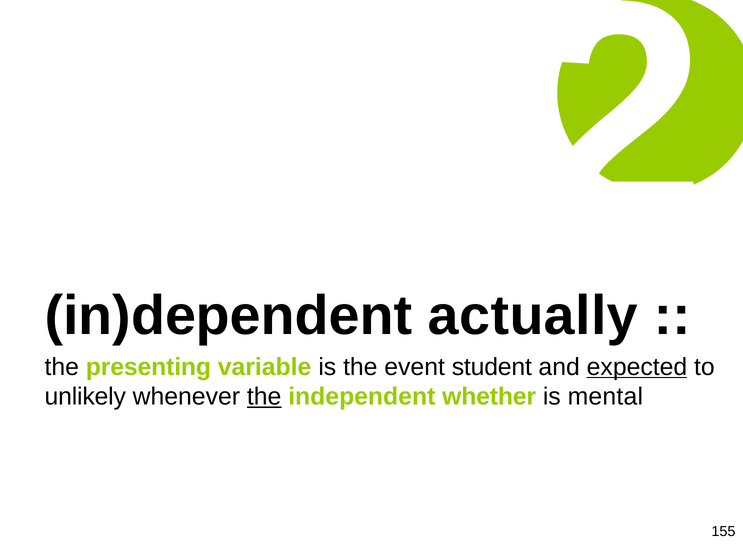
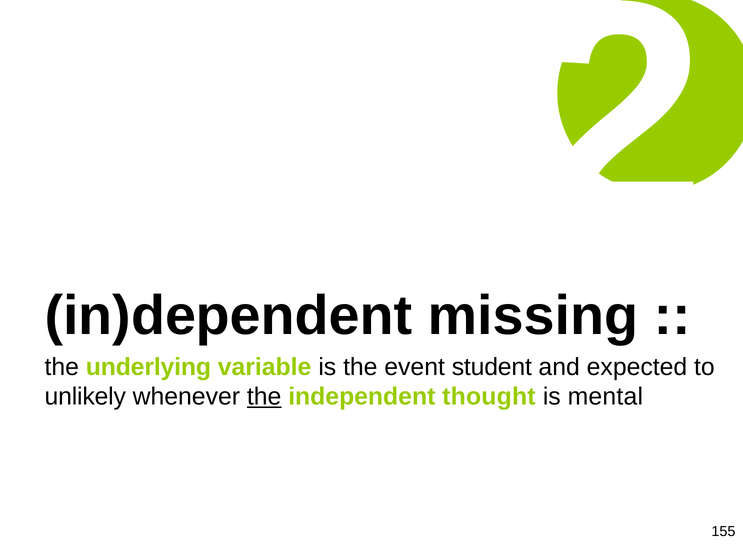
actually: actually -> missing (533, 316)
presenting: presenting -> underlying (148, 367)
expected underline: present -> none (637, 367)
whether: whether -> thought (489, 397)
